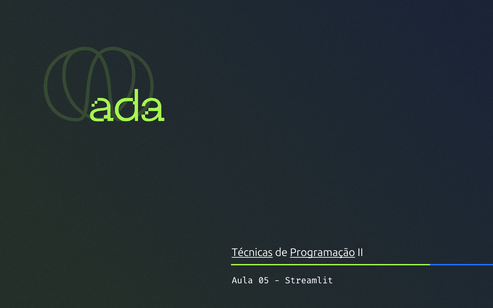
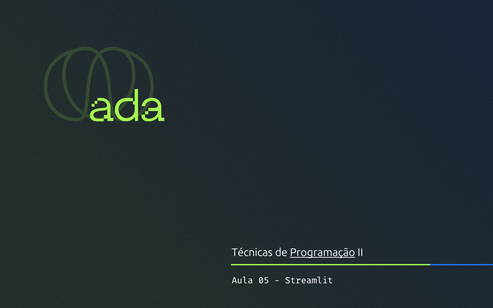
Técnicas underline: present -> none (252, 253)
